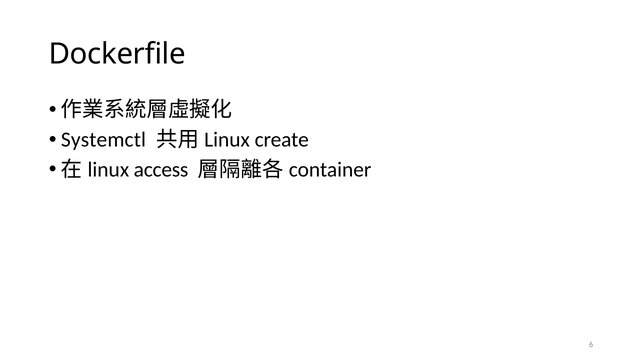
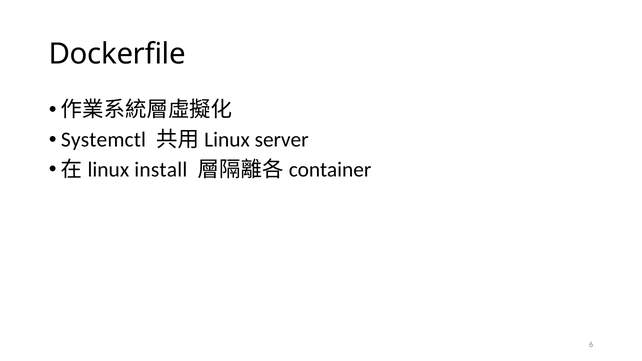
create: create -> server (282, 140)
access: access -> install (161, 170)
